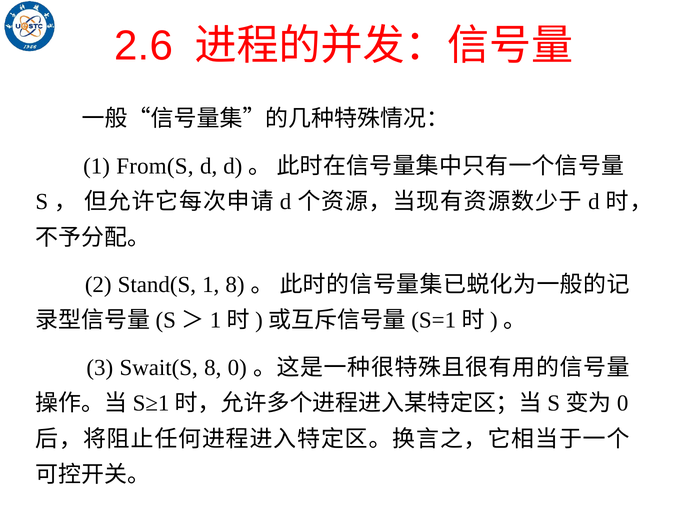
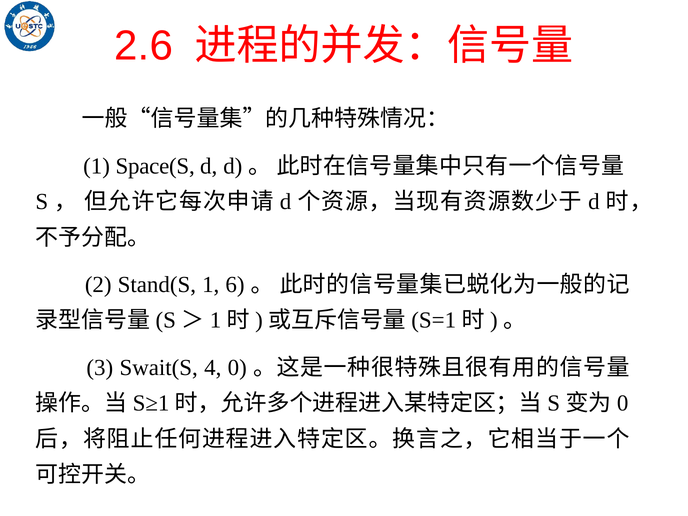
From(S: From(S -> Space(S (155, 166)
1 8: 8 -> 6 (235, 285)
Swait(S 8: 8 -> 4 (213, 368)
